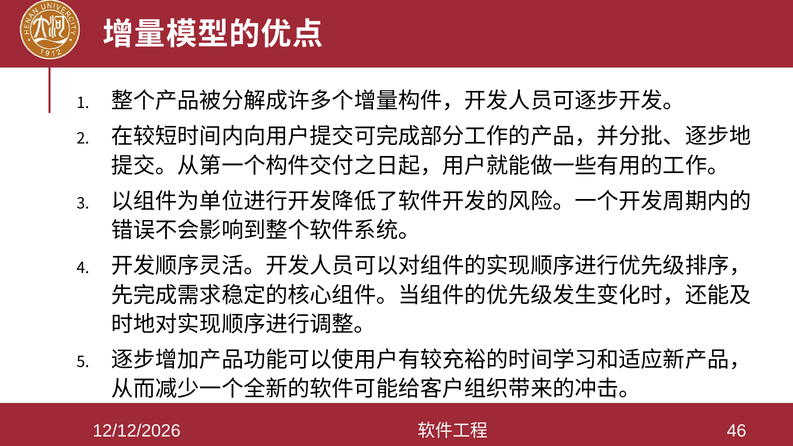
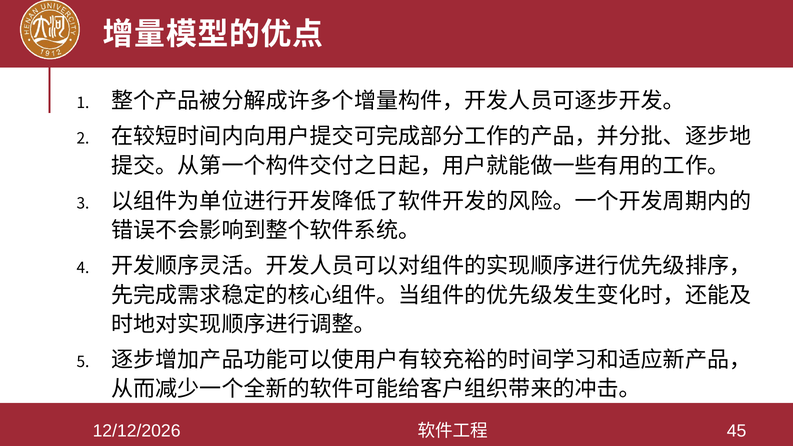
46: 46 -> 45 (737, 431)
